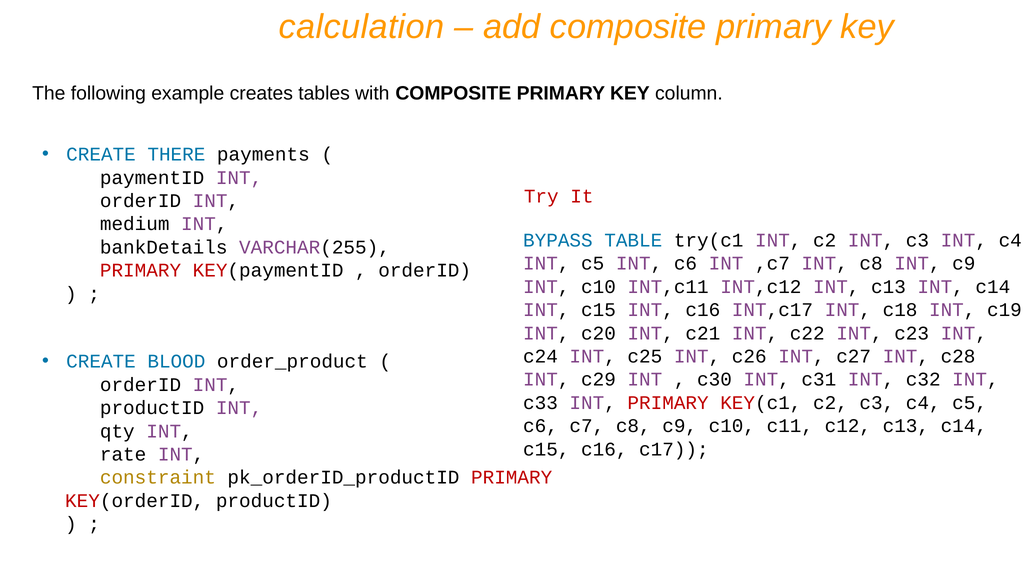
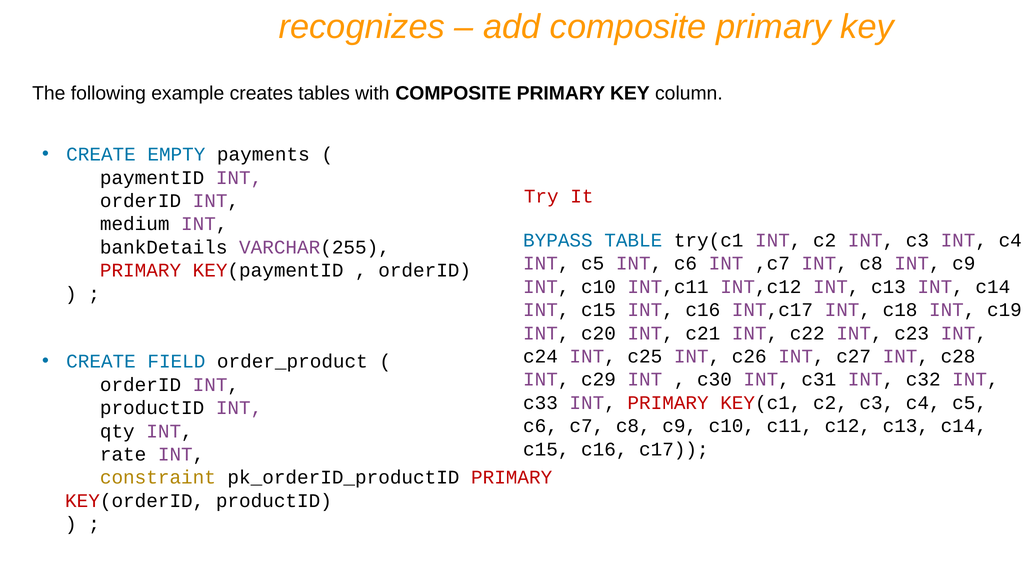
calculation: calculation -> recognizes (362, 27)
THERE: THERE -> EMPTY (176, 154)
BLOOD: BLOOD -> FIELD (176, 361)
